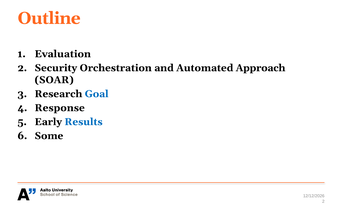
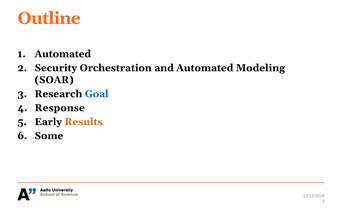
Evaluation: Evaluation -> Automated (63, 54)
Approach: Approach -> Modeling (260, 68)
Results colour: blue -> orange (84, 122)
